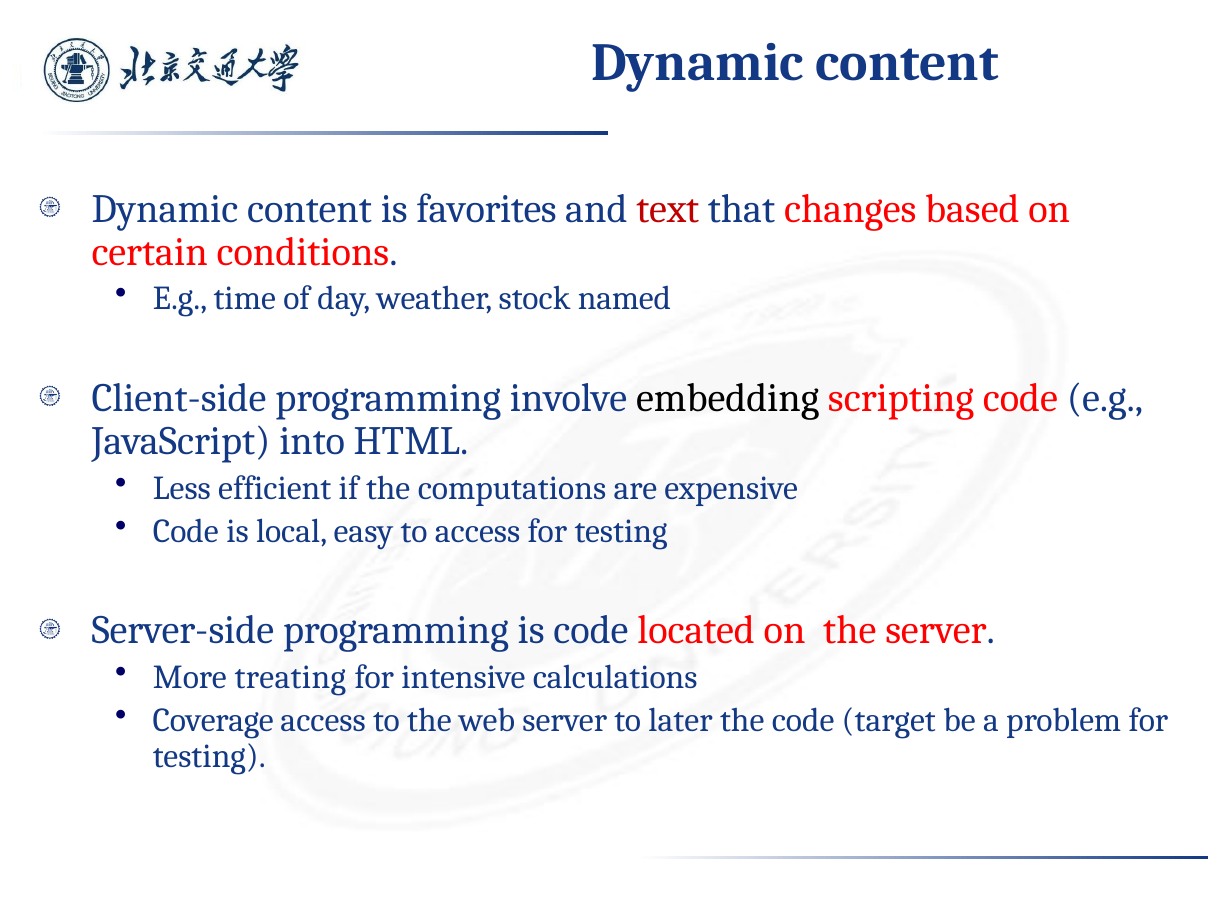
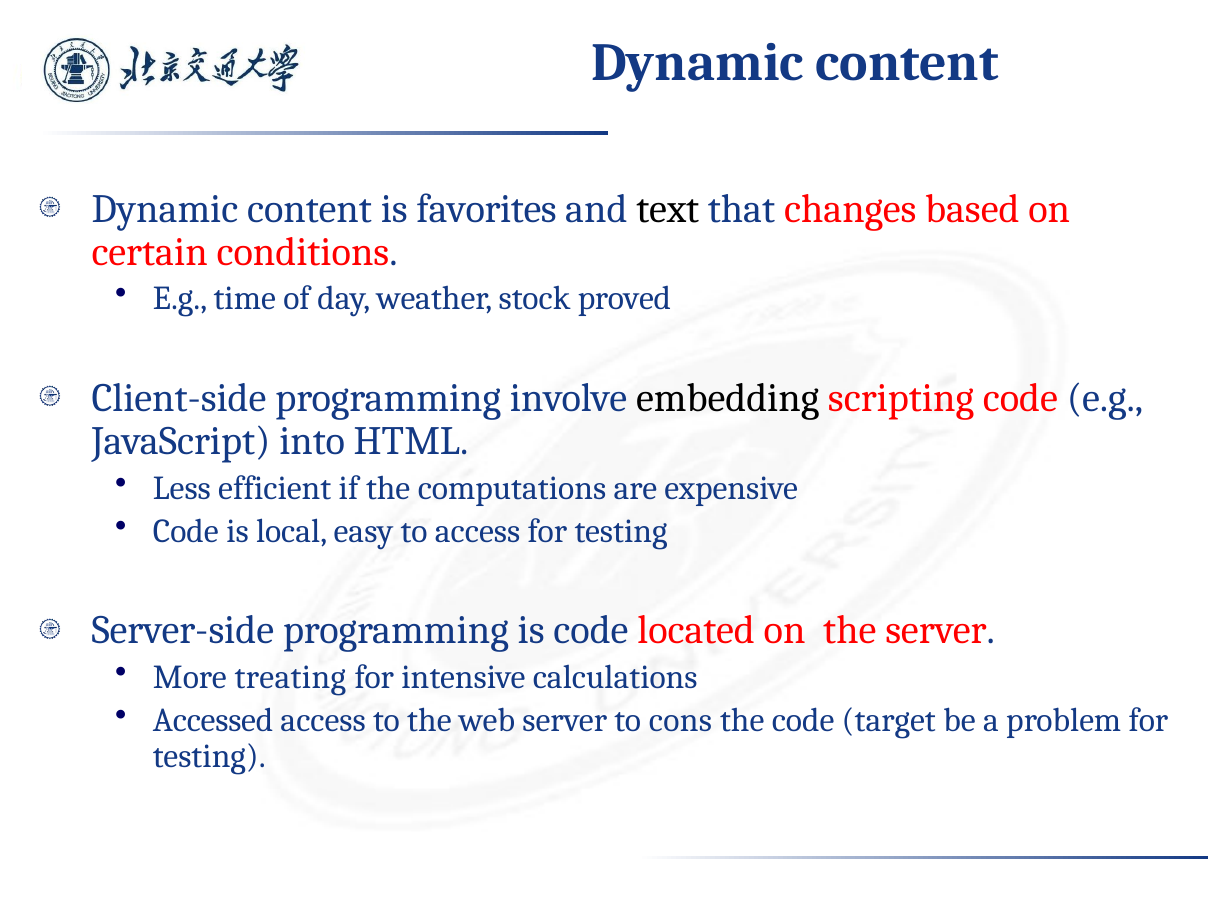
text colour: red -> black (668, 209)
named: named -> proved (624, 299)
Coverage: Coverage -> Accessed (213, 720)
later: later -> cons (680, 720)
